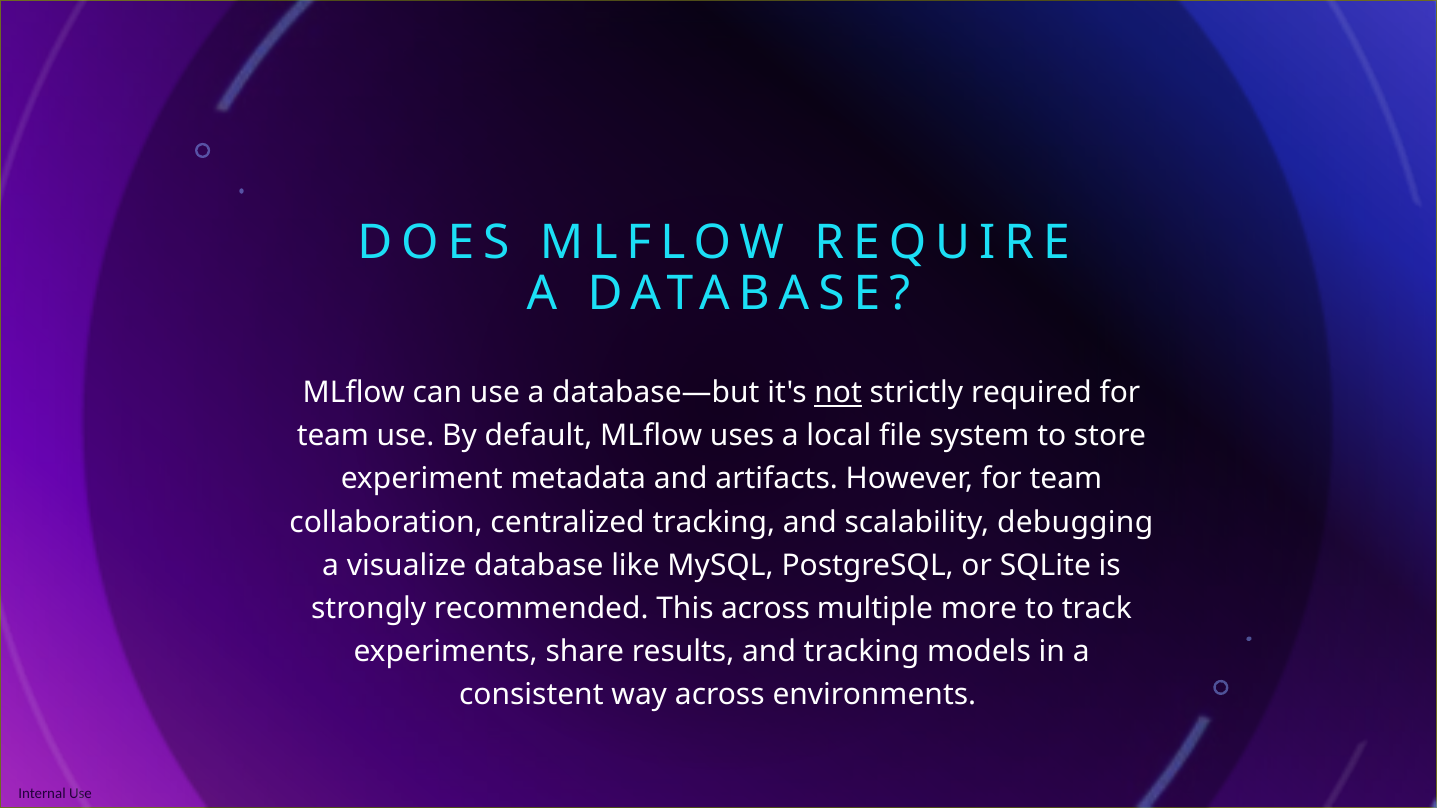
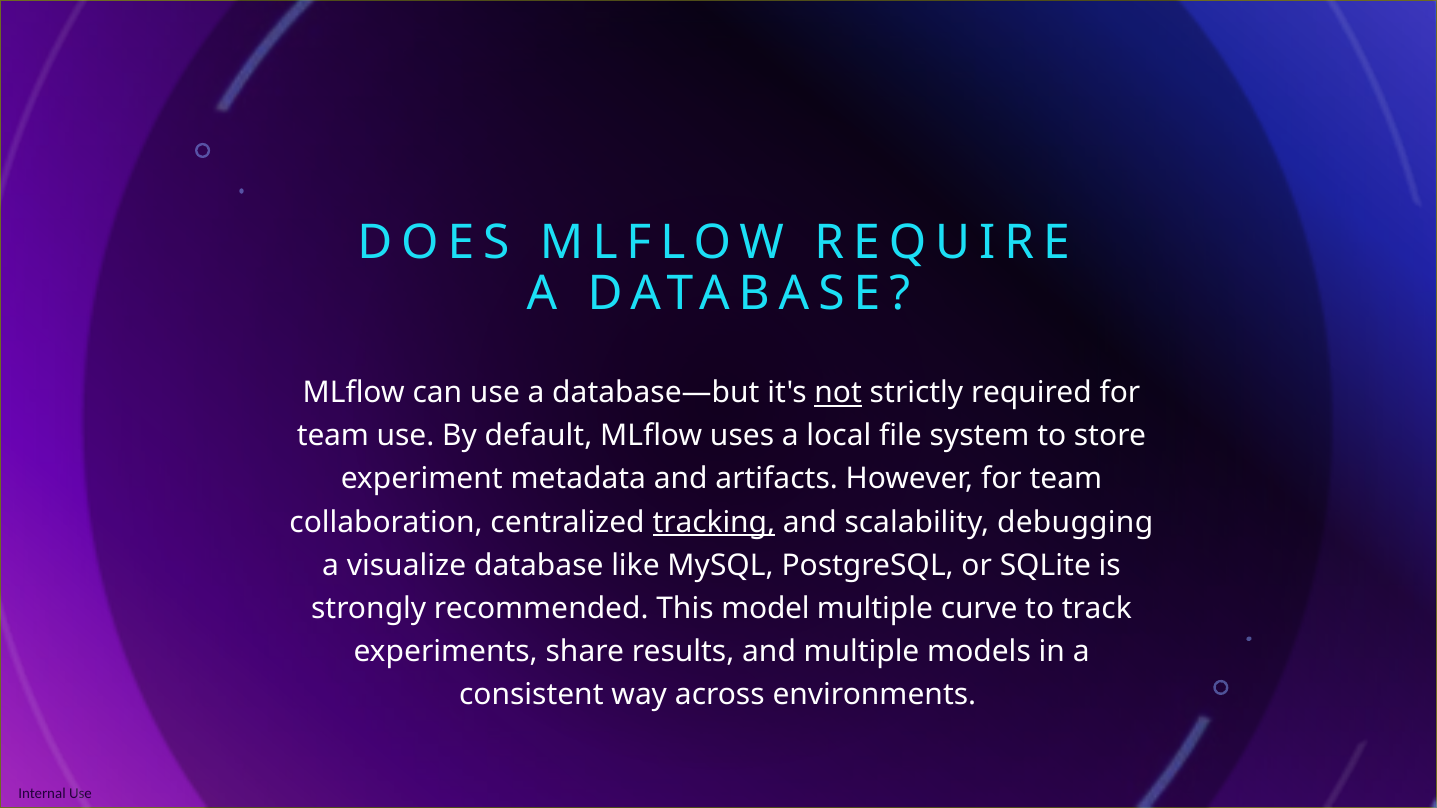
tracking underline: none -> present (714, 522)
This across: across -> model (765, 609)
more: more -> curve (979, 609)
and tracking: tracking -> multiple (862, 652)
